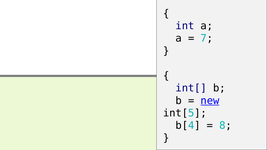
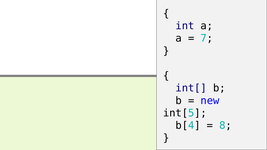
new underline: present -> none (210, 101)
